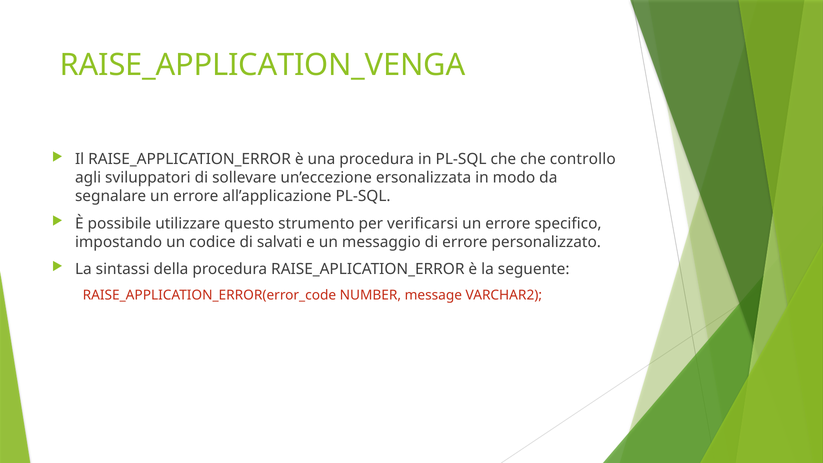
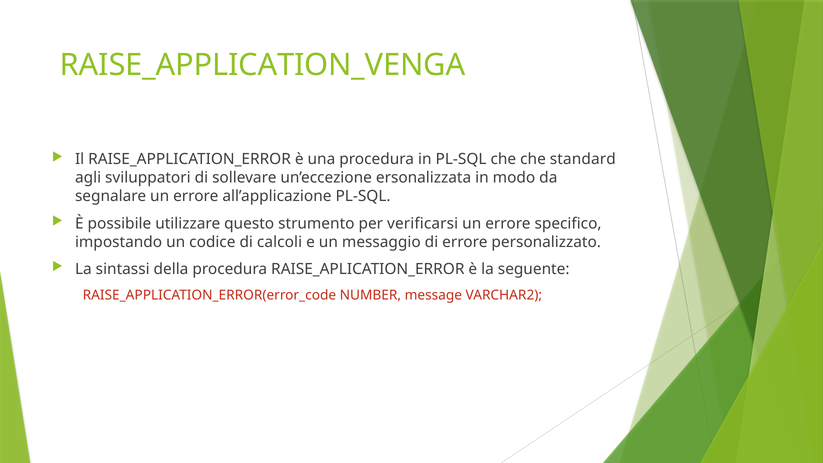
controllo: controllo -> standard (583, 159)
salvati: salvati -> calcoli (280, 242)
